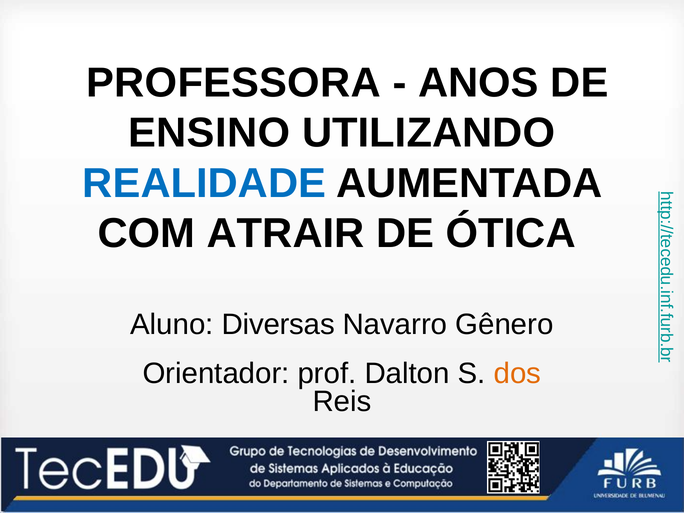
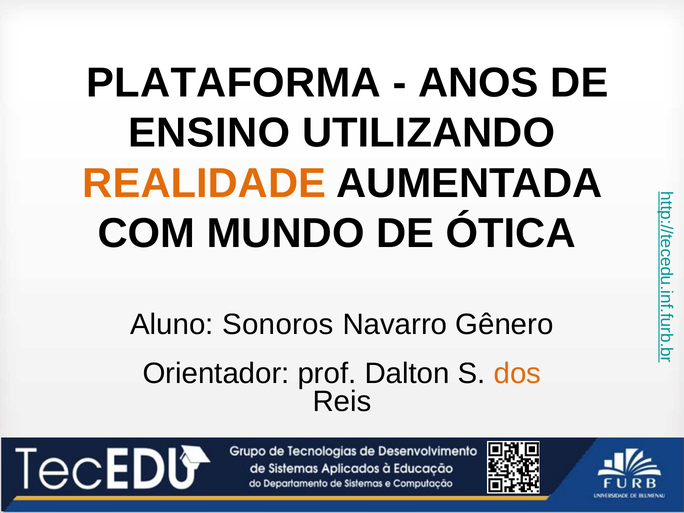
PROFESSORA: PROFESSORA -> PLATAFORMA (234, 83)
REALIDADE colour: blue -> orange (204, 183)
ATRAIR: ATRAIR -> MUNDO (286, 233)
Diversas: Diversas -> Sonoros (278, 325)
